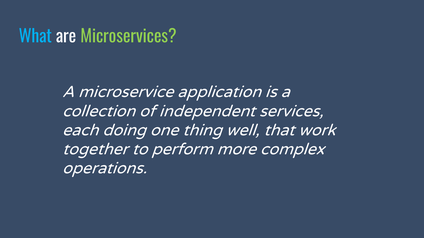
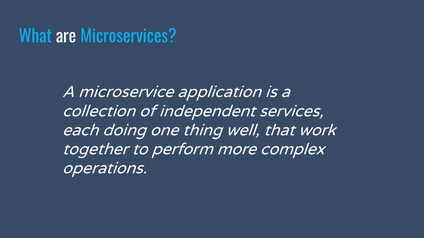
Microservices colour: light green -> light blue (129, 37)
